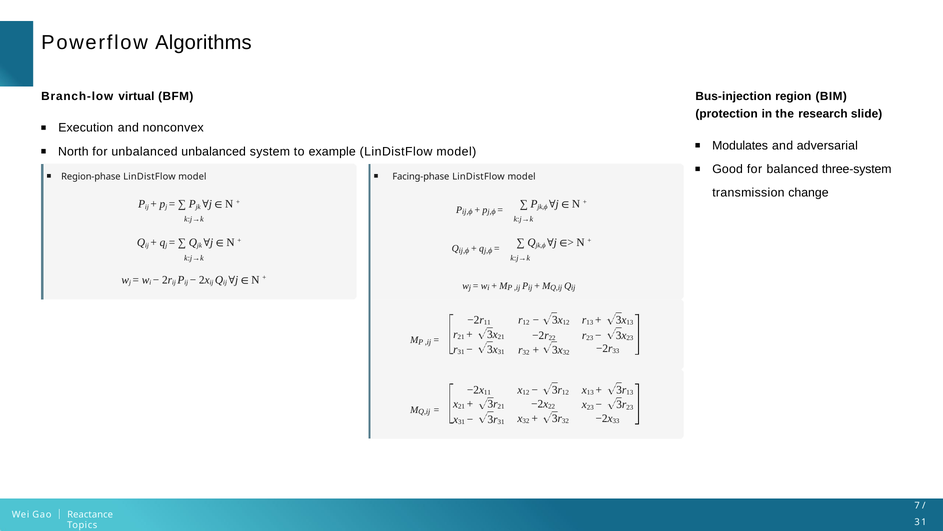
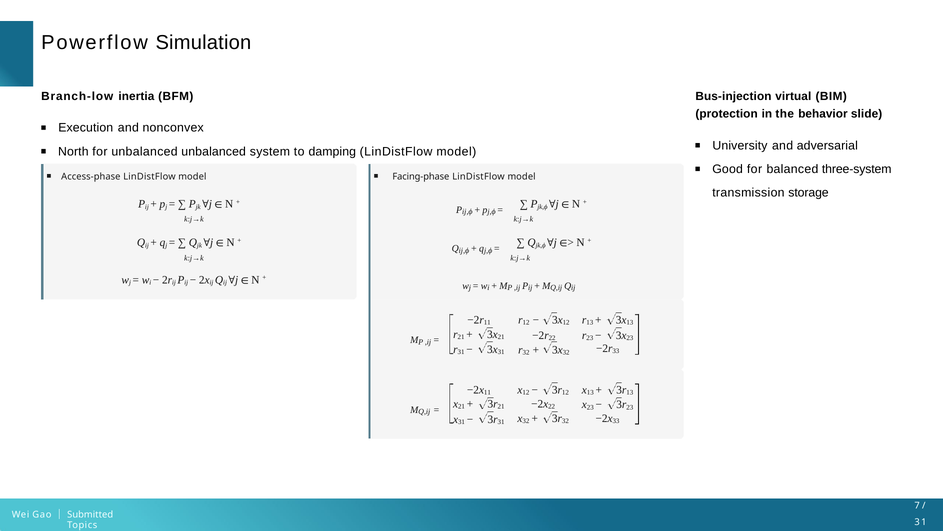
Algorithms: Algorithms -> Simulation (203, 43)
virtual: virtual -> inertia (136, 96)
region: region -> virtual (793, 96)
research: research -> behavior (823, 114)
Modulates: Modulates -> University (740, 145)
example: example -> damping (332, 151)
Region-phase: Region-phase -> Access-phase (91, 176)
change: change -> storage (809, 193)
Reactance: Reactance -> Submitted (90, 514)
